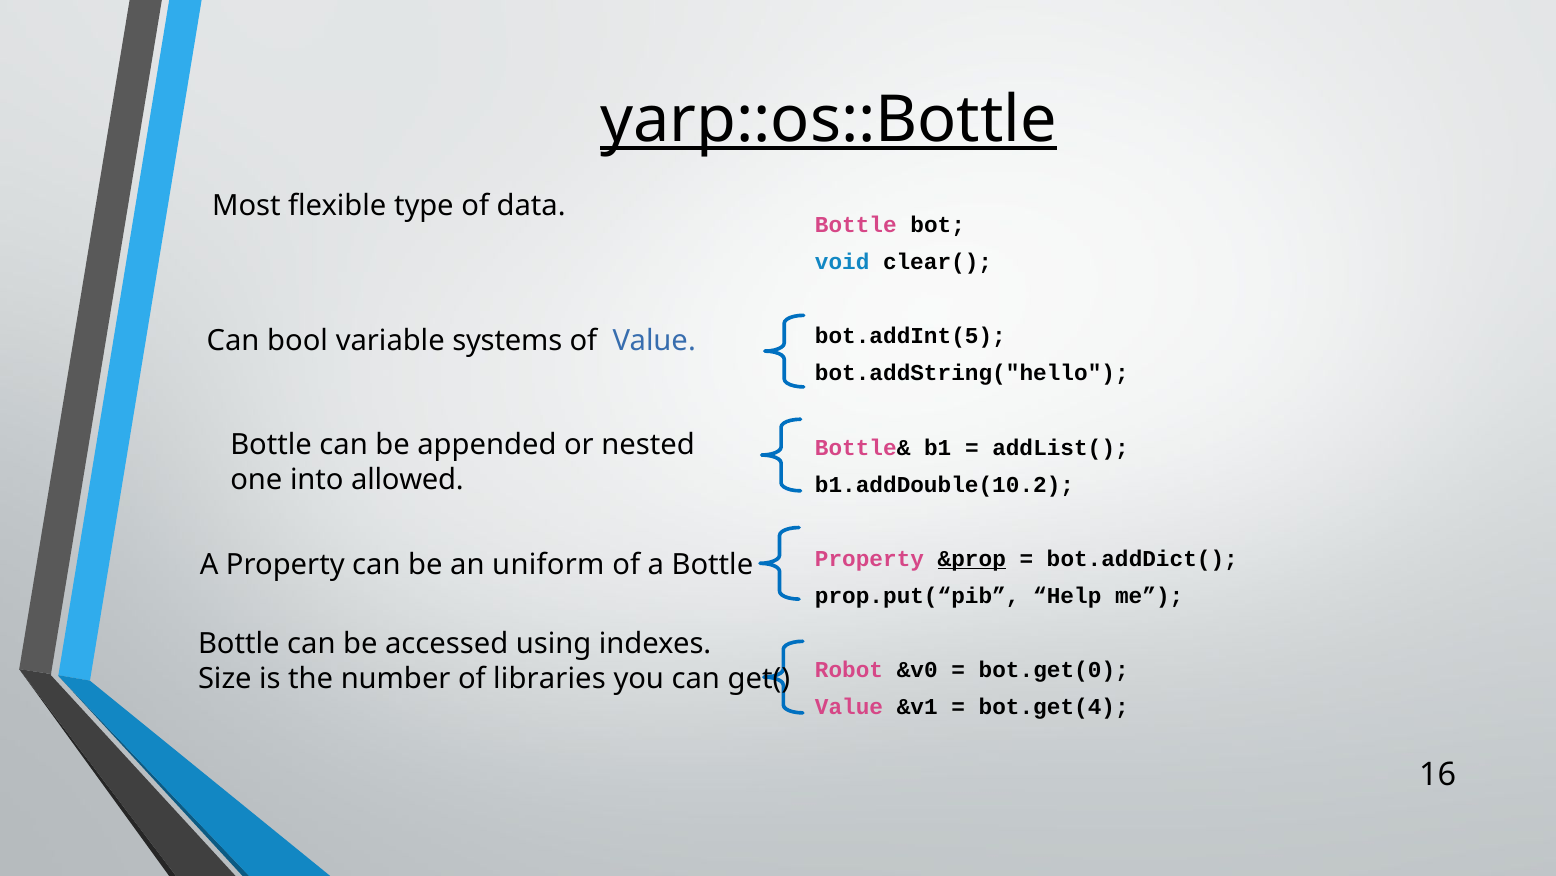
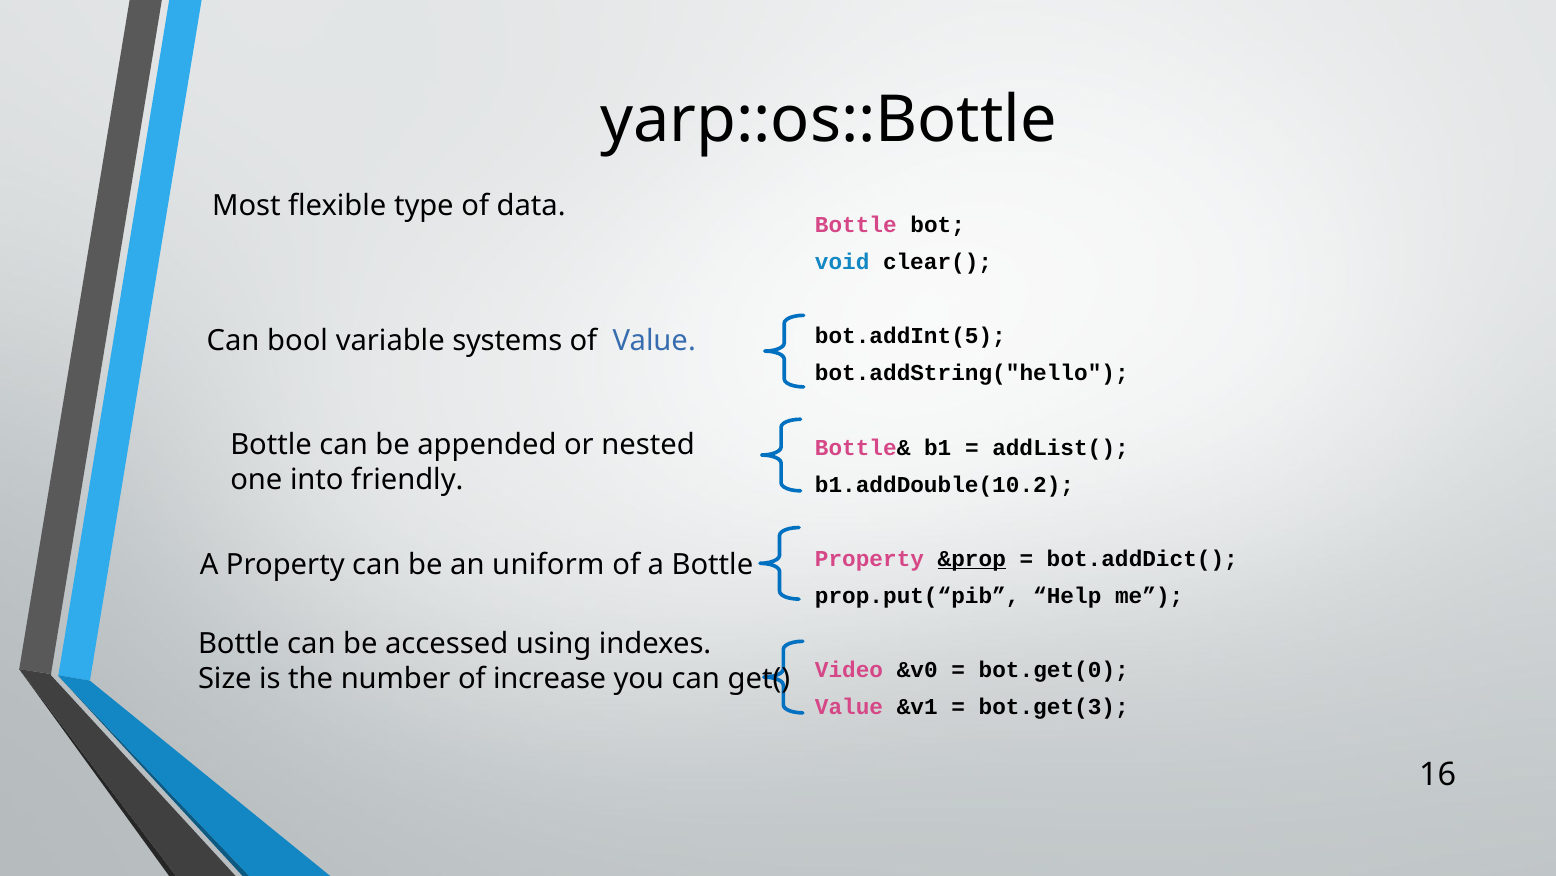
yarp::os::Bottle underline: present -> none (829, 120)
allowed: allowed -> friendly (407, 479)
Robot: Robot -> Video (849, 669)
libraries: libraries -> increase (550, 678)
bot.get(4: bot.get(4 -> bot.get(3 (1054, 706)
